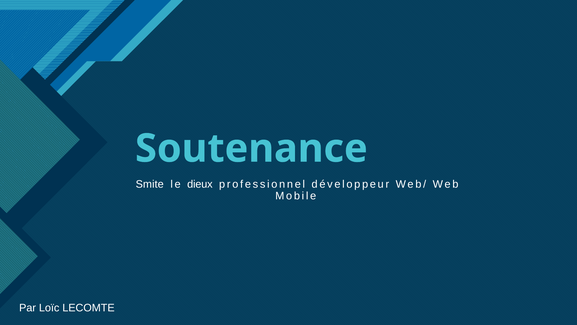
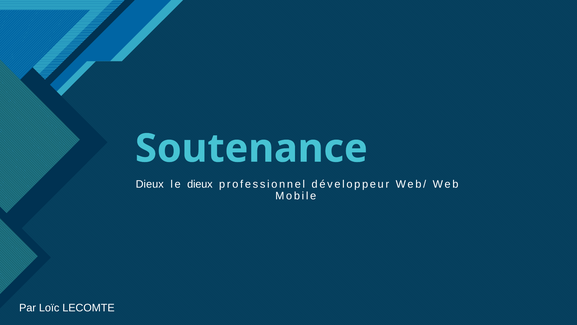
Smite: Smite -> Dieux (150, 184)
